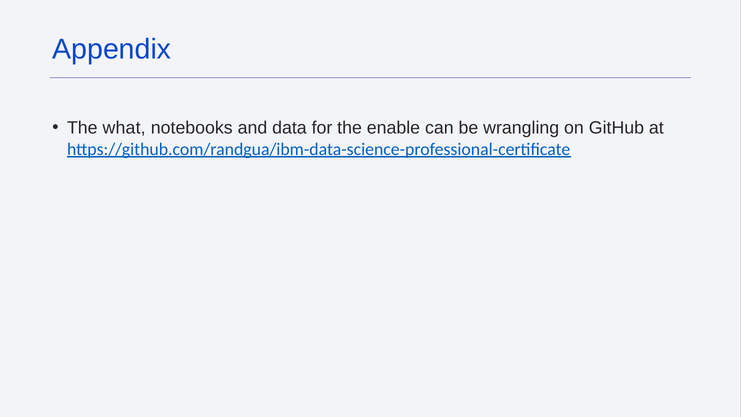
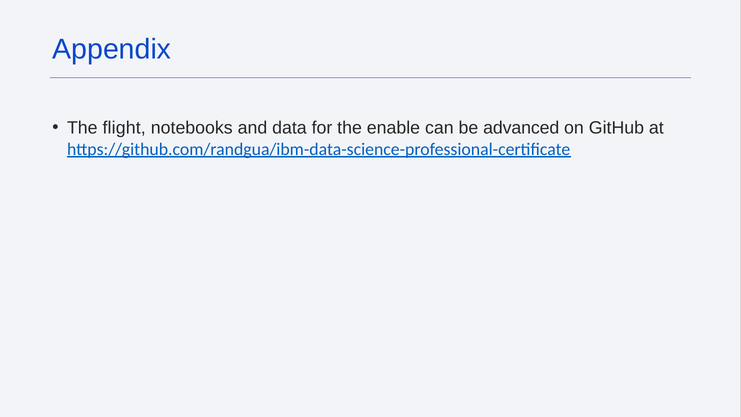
what: what -> flight (124, 128)
wrangling: wrangling -> advanced (521, 128)
